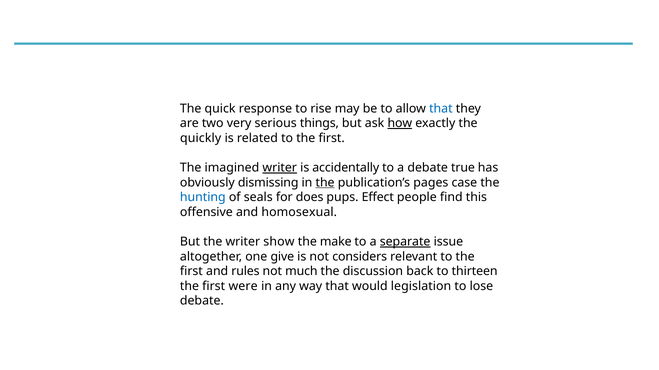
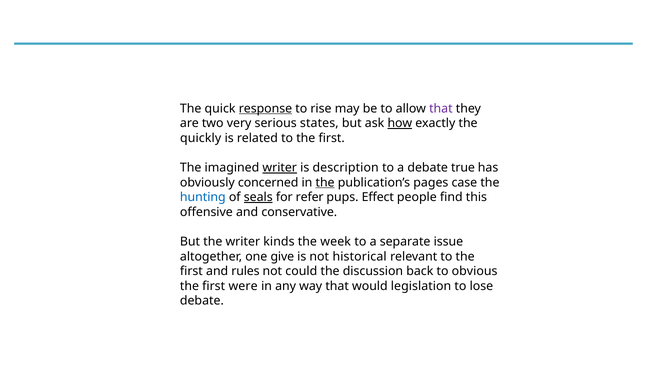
response underline: none -> present (265, 109)
that colour: blue -> purple (441, 109)
things: things -> states (319, 124)
accidentally: accidentally -> description (346, 168)
dismissing: dismissing -> concerned (268, 183)
seals underline: none -> present (258, 198)
does: does -> refer (310, 198)
homosexual: homosexual -> conservative (299, 212)
show: show -> kinds (279, 242)
make: make -> week (336, 242)
separate underline: present -> none (405, 242)
considers: considers -> historical (360, 257)
much: much -> could (301, 272)
thirteen: thirteen -> obvious (475, 272)
